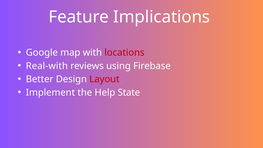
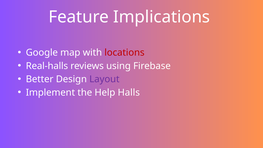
Real-with: Real-with -> Real-halls (47, 66)
Layout colour: red -> purple (104, 79)
State: State -> Halls (129, 93)
